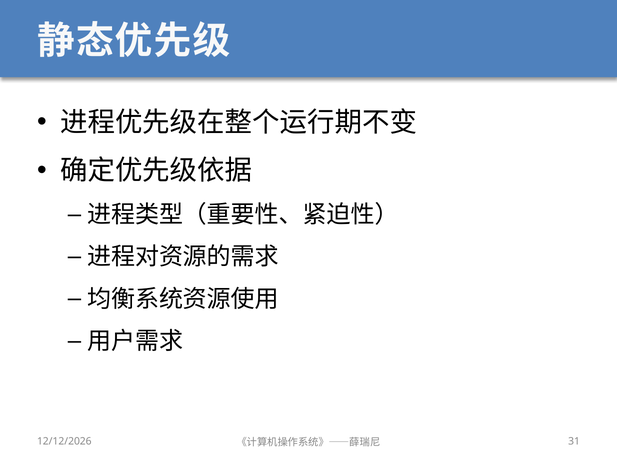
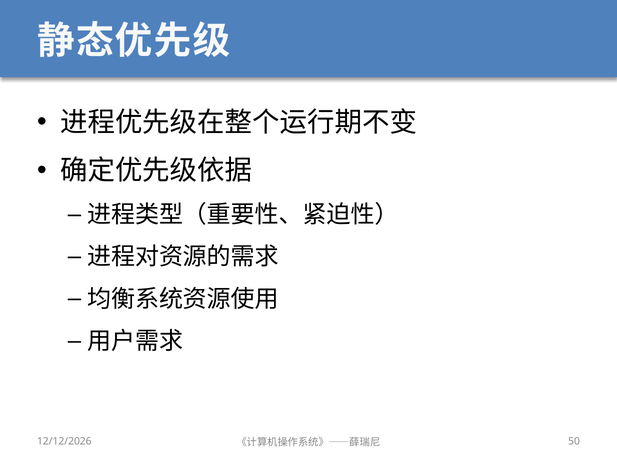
31: 31 -> 50 (574, 441)
